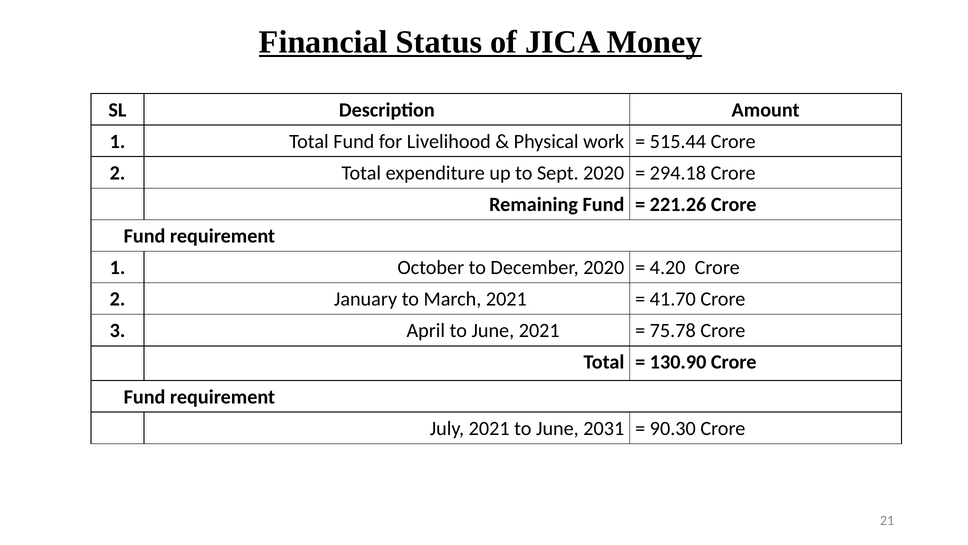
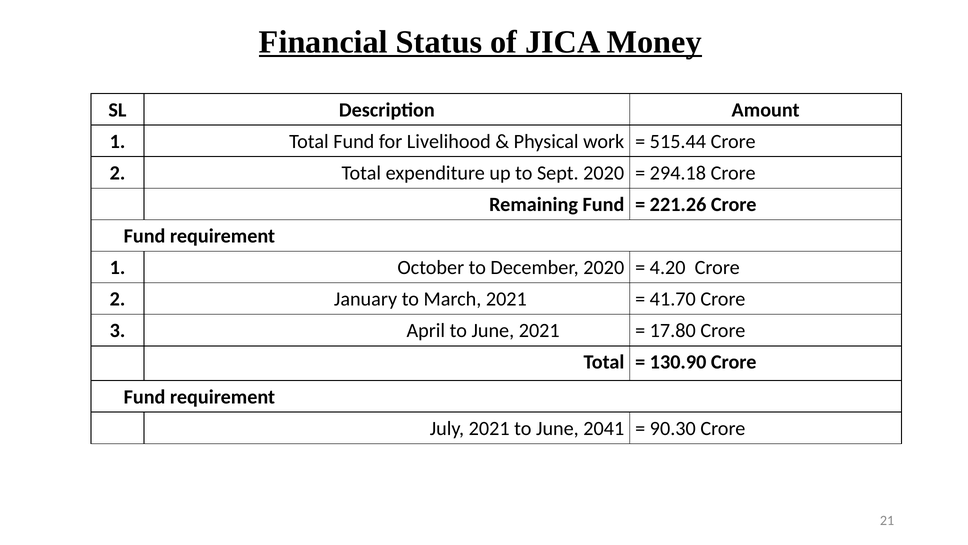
75.78: 75.78 -> 17.80 (673, 330)
2031: 2031 -> 2041 (604, 428)
